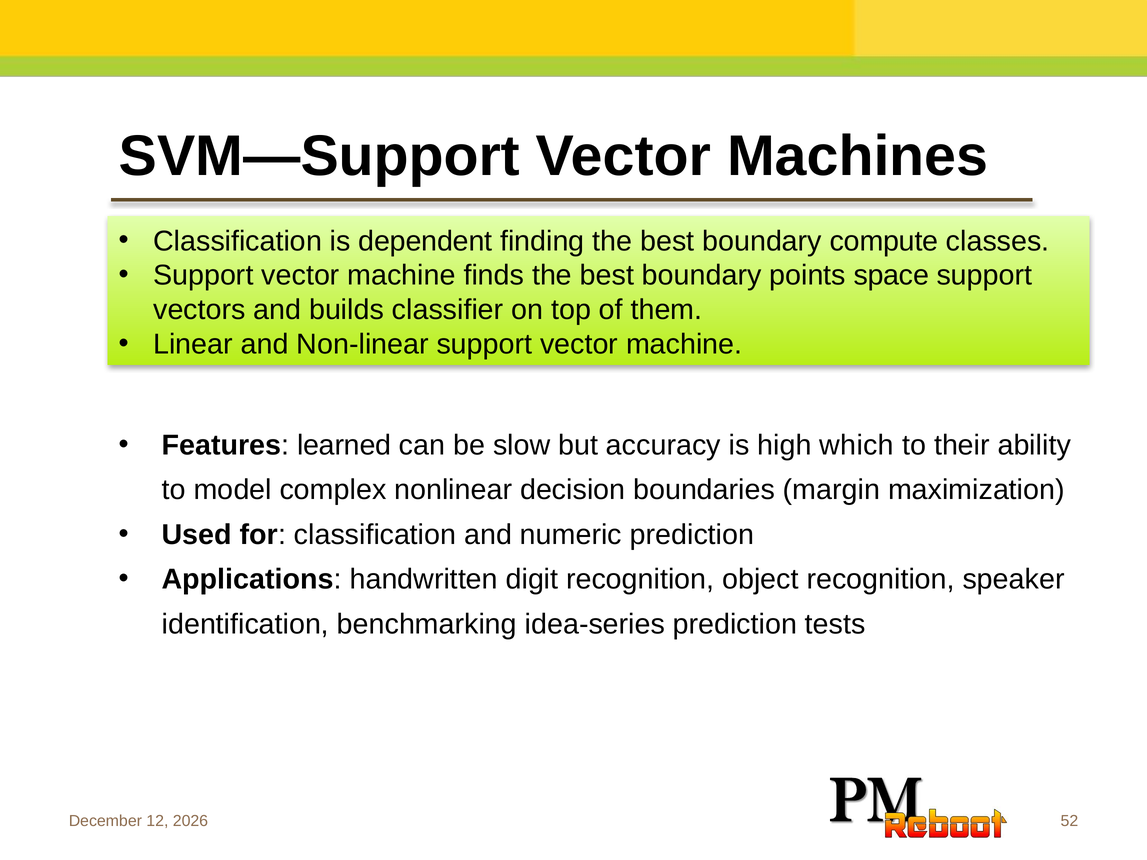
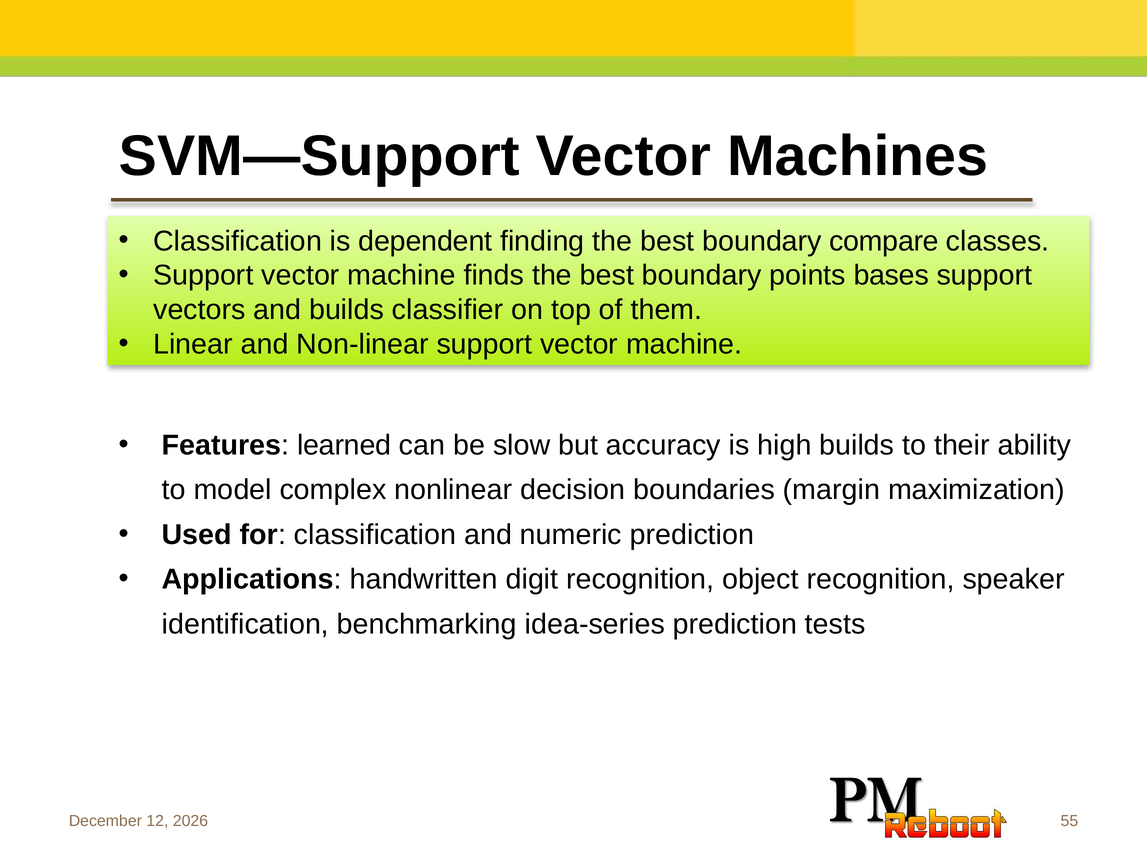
compute: compute -> compare (884, 241)
space: space -> bases (891, 276)
high which: which -> builds (857, 445)
52: 52 -> 55 (1069, 821)
